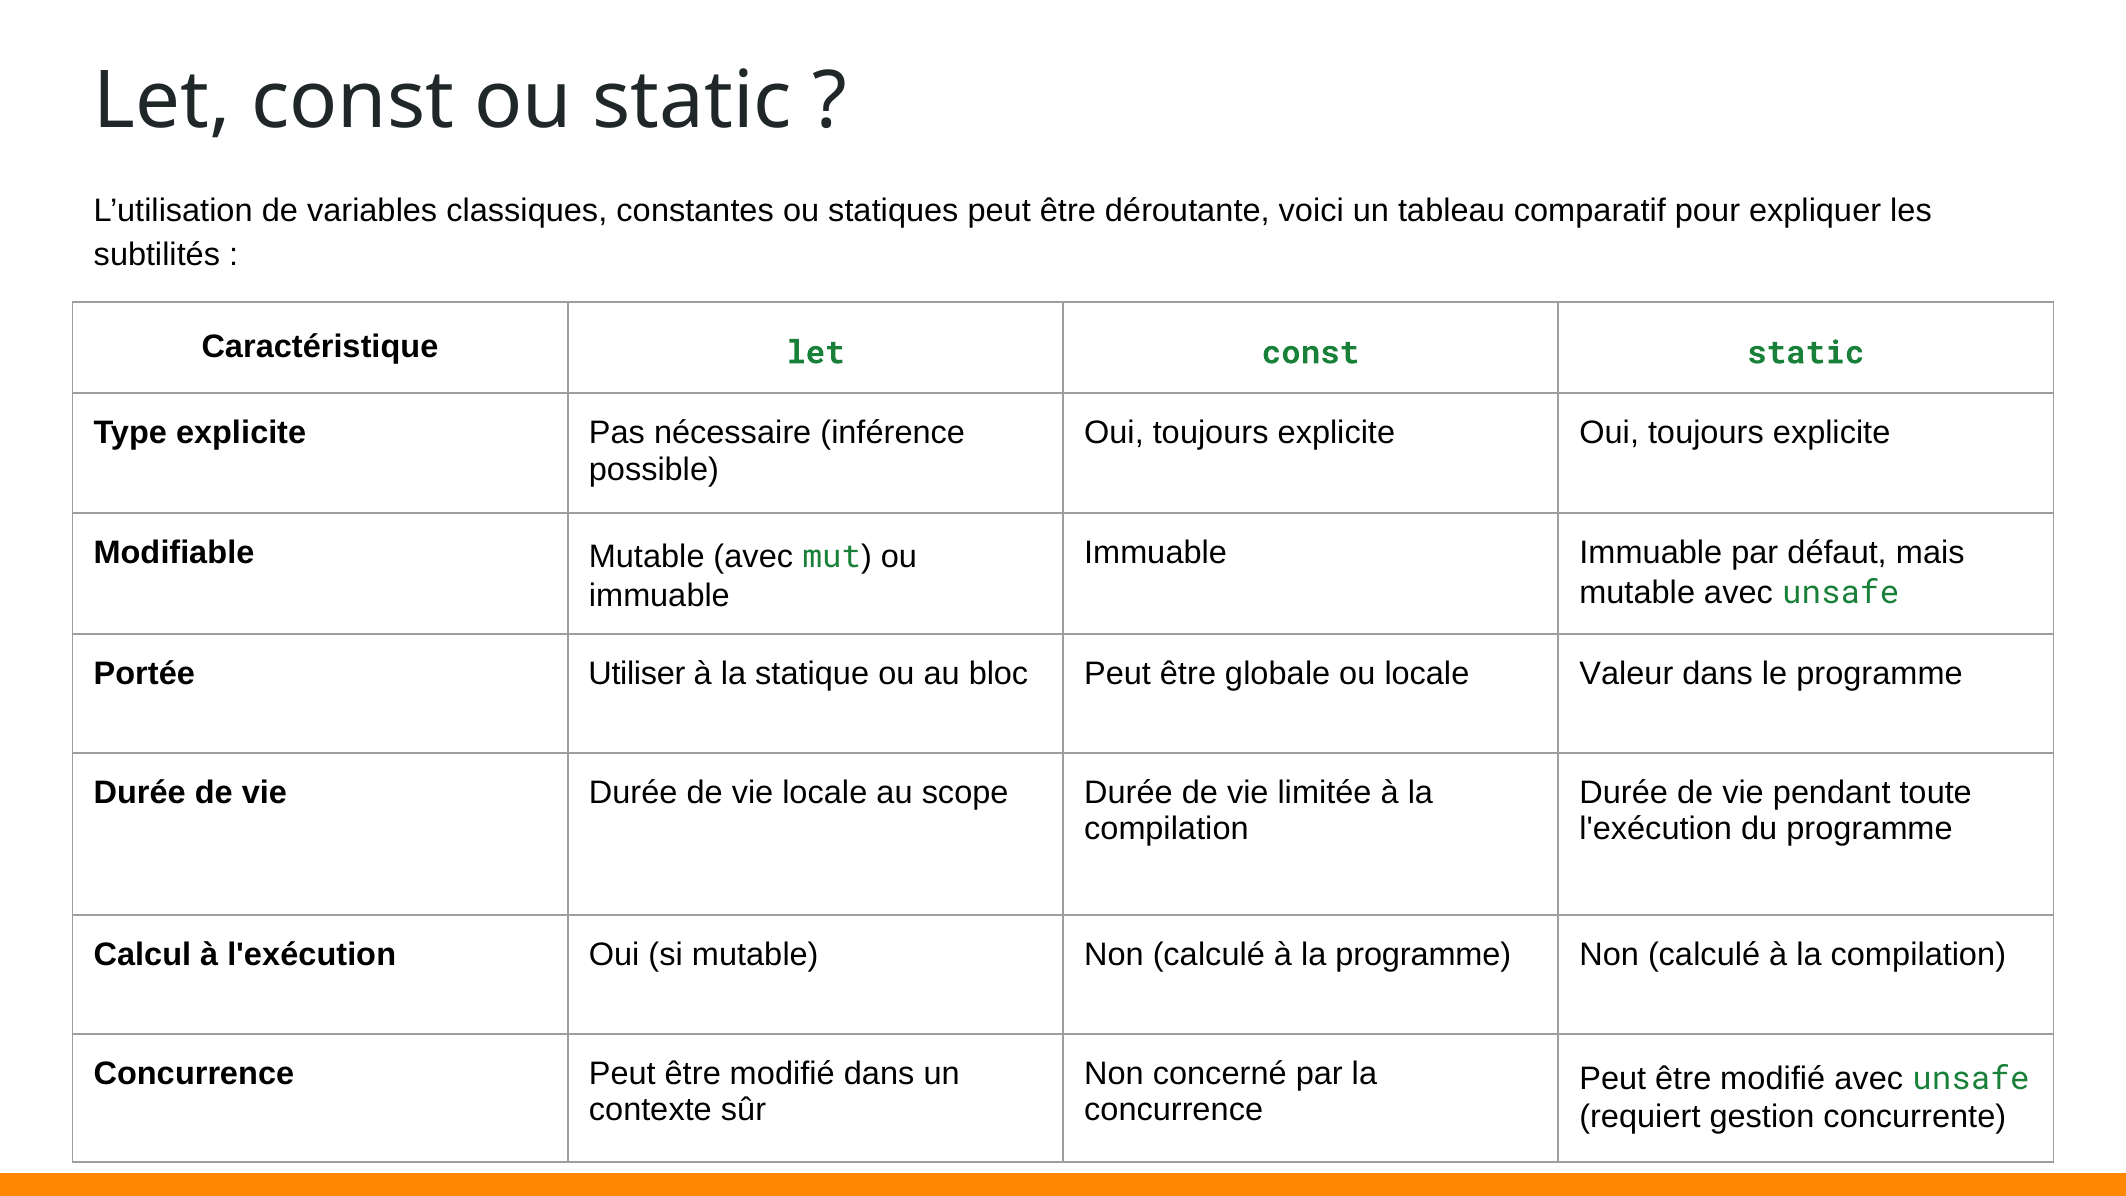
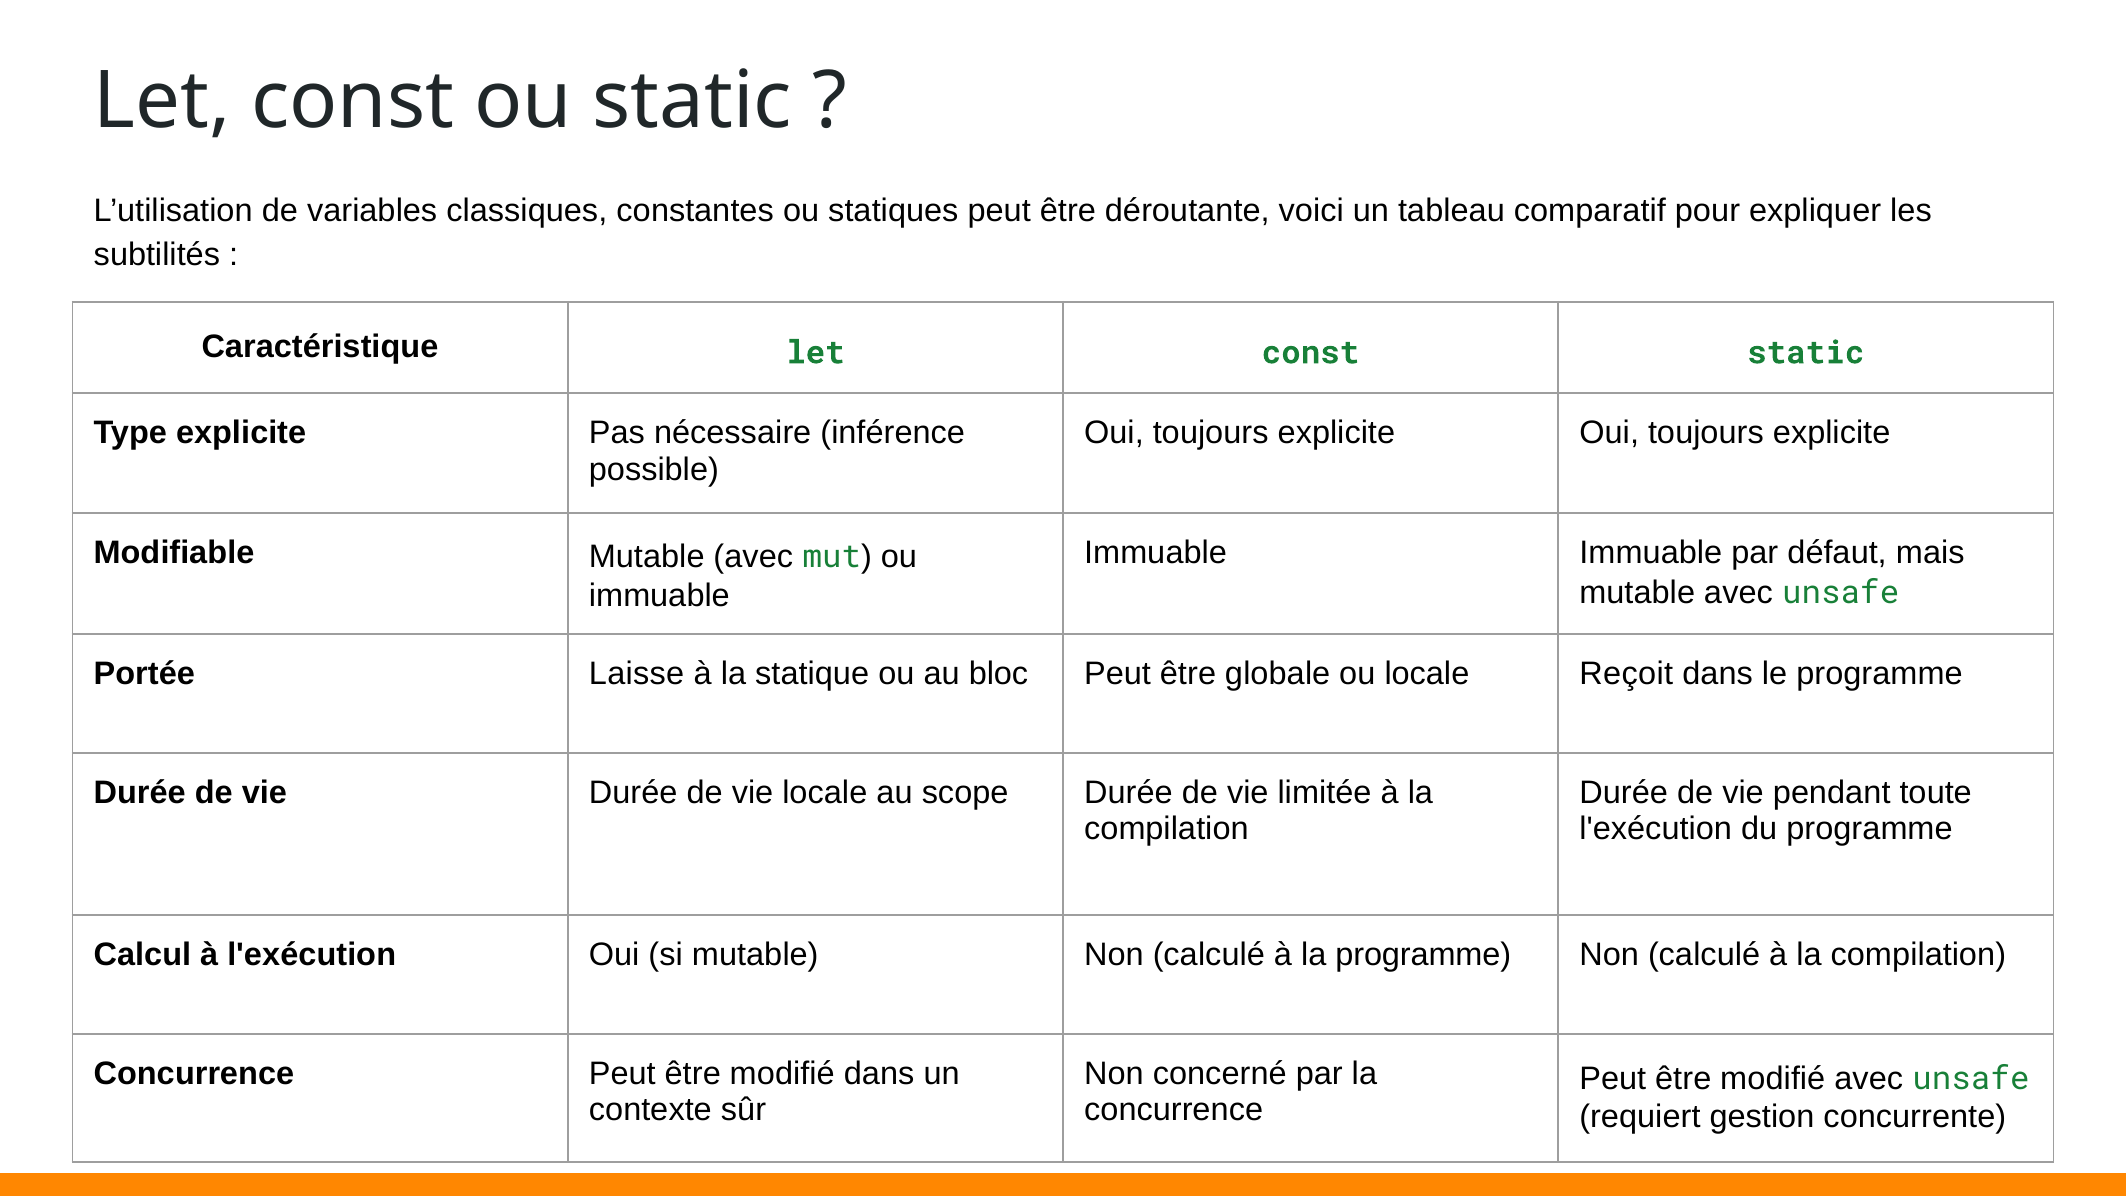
Utiliser: Utiliser -> Laisse (637, 674)
Valeur: Valeur -> Reçoit (1626, 674)
